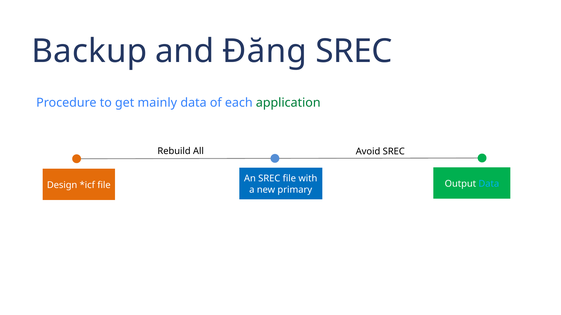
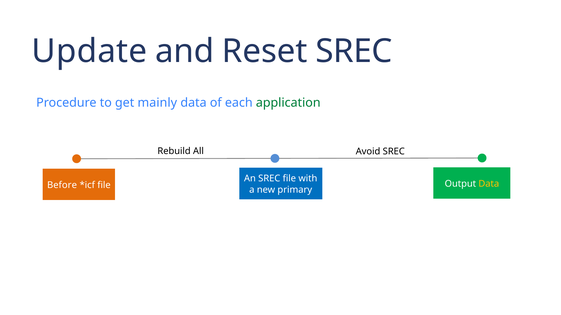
Backup: Backup -> Update (89, 51)
Đăng: Đăng -> Reset (265, 51)
Design: Design -> Before (62, 185)
Data colour: light blue -> yellow (489, 184)
